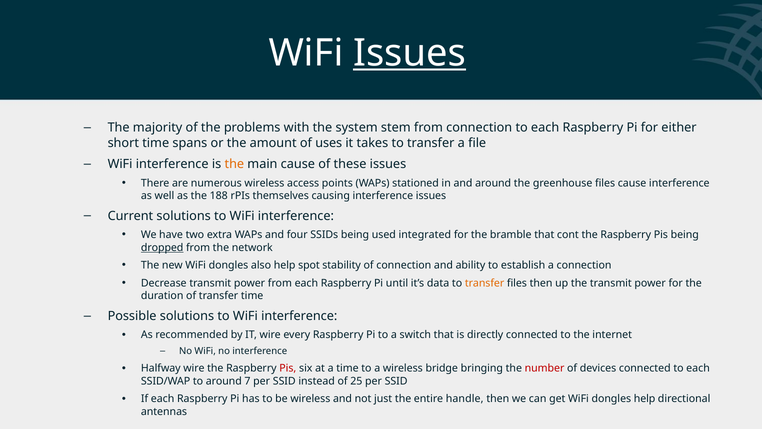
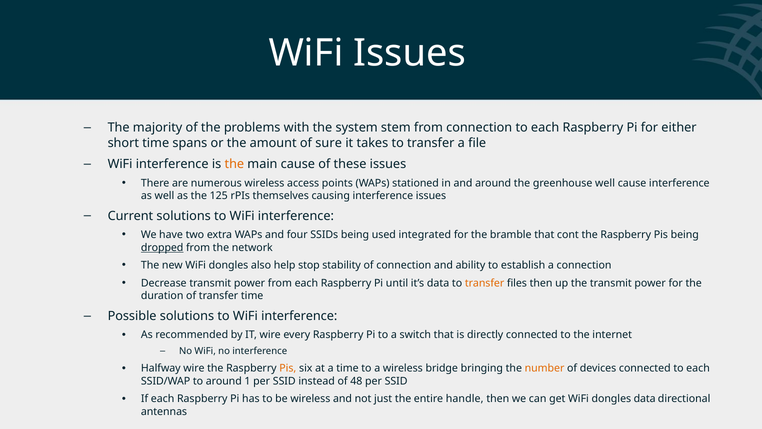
Issues underline: present -> none (410, 53)
uses: uses -> sure (329, 143)
greenhouse files: files -> well (605, 183)
188: 188 -> 125 (219, 196)
spot: spot -> stop (309, 265)
Pis colour: red -> orange (288, 368)
number colour: red -> orange (545, 368)
7: 7 -> 1 (248, 381)
25: 25 -> 48 (356, 381)
dongles help: help -> data (645, 399)
